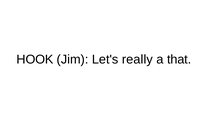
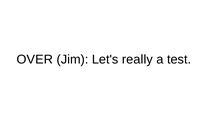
HOOK: HOOK -> OVER (35, 59)
that: that -> test (179, 59)
